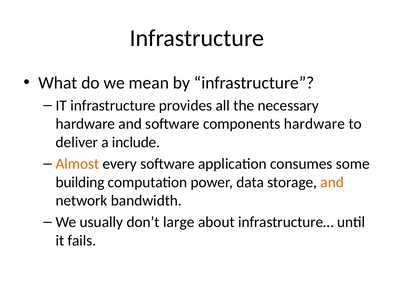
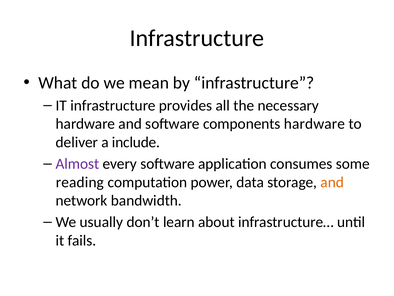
Almost colour: orange -> purple (77, 164)
building: building -> reading (80, 182)
large: large -> learn (179, 222)
